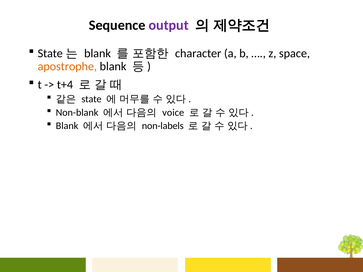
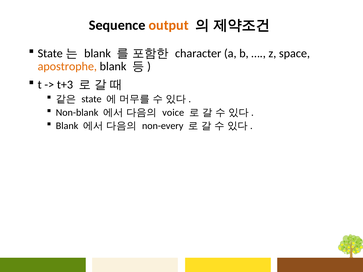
output colour: purple -> orange (169, 25)
t+4: t+4 -> t+3 (65, 85)
non-labels: non-labels -> non-every (163, 126)
